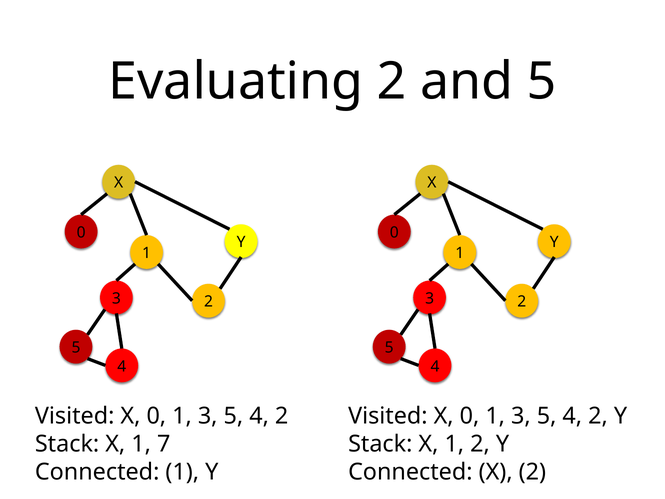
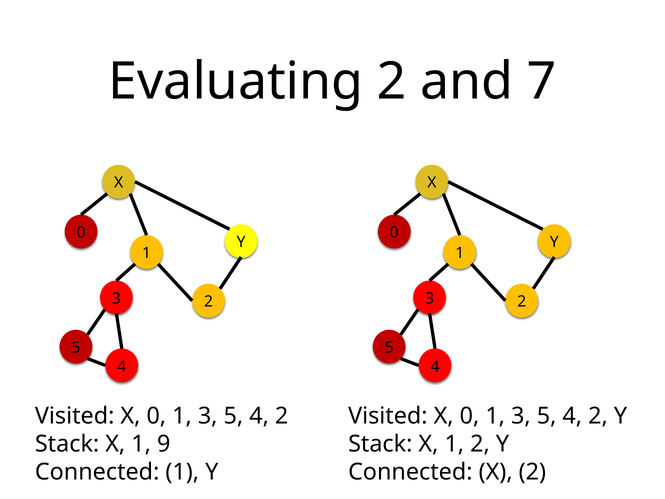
and 5: 5 -> 7 (542, 82)
7: 7 -> 9 (164, 444)
